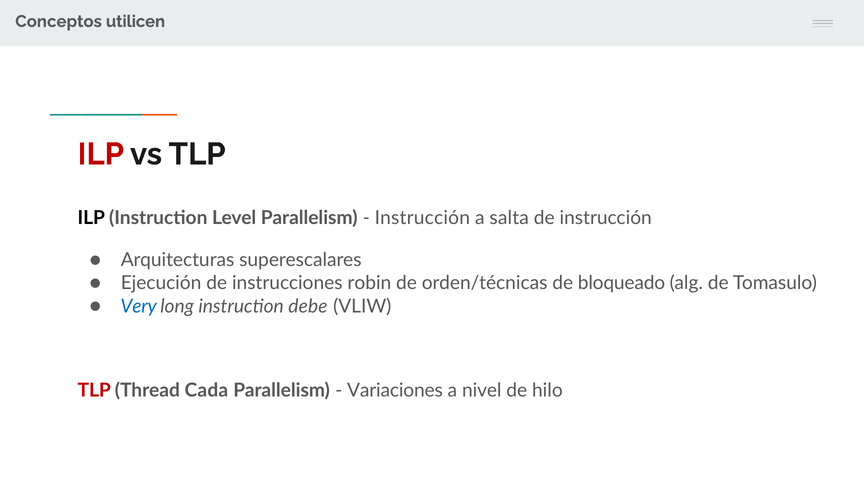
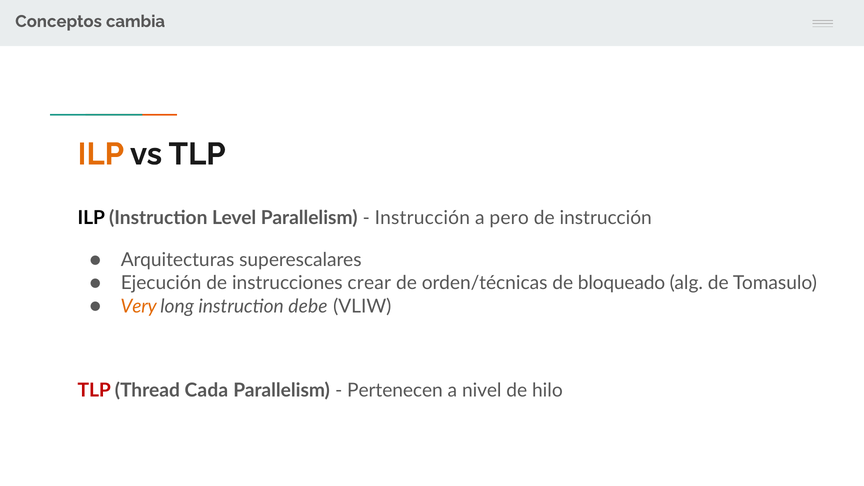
utilicen: utilicen -> cambia (135, 21)
ILP colour: red -> orange (101, 154)
salta: salta -> pero (509, 218)
robin: robin -> crear (369, 283)
Very colour: blue -> orange (139, 306)
Variaciones: Variaciones -> Pertenecen (395, 391)
